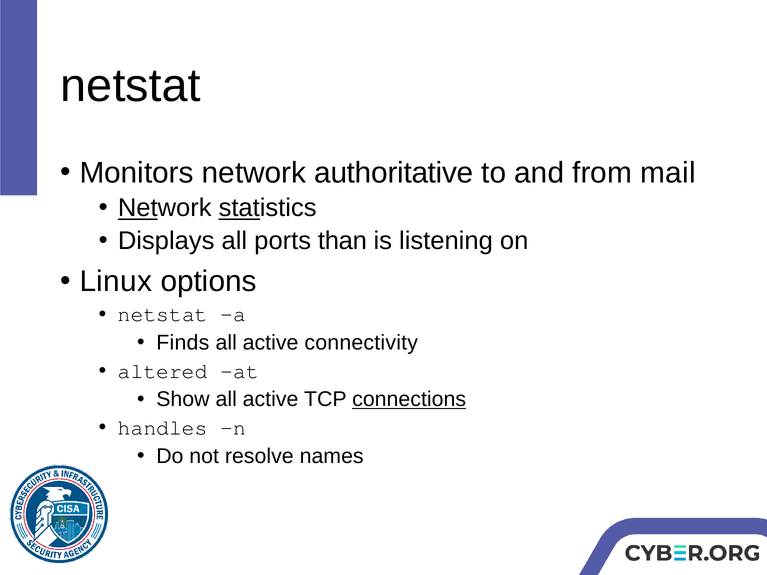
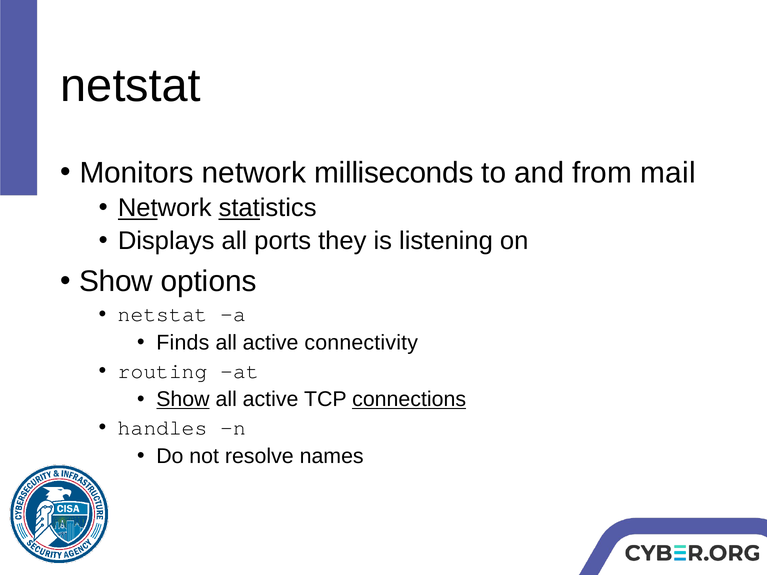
authoritative: authoritative -> milliseconds (394, 173)
than: than -> they (342, 241)
Linux: Linux -> Show (116, 281)
altered: altered -> routing (163, 371)
Show underline: none -> present (183, 400)
